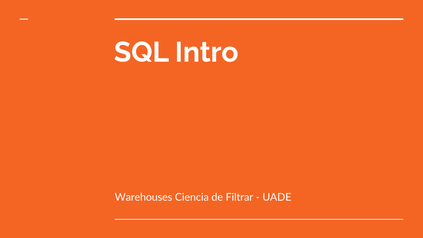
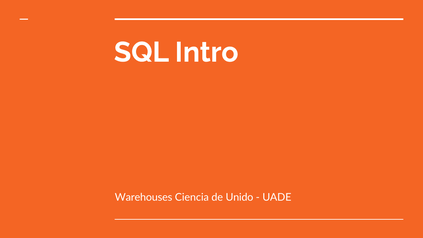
Filtrar: Filtrar -> Unido (239, 197)
